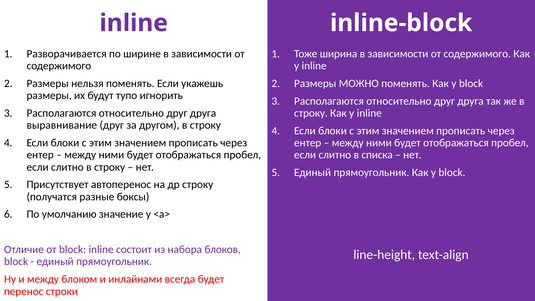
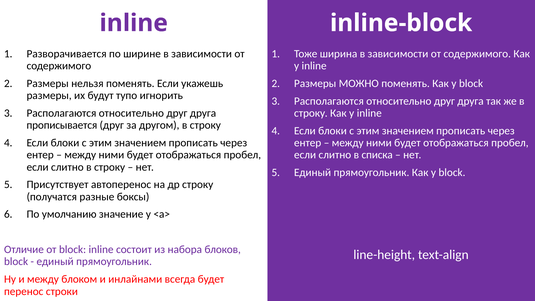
выравнивание: выравнивание -> прописывается (62, 125)
